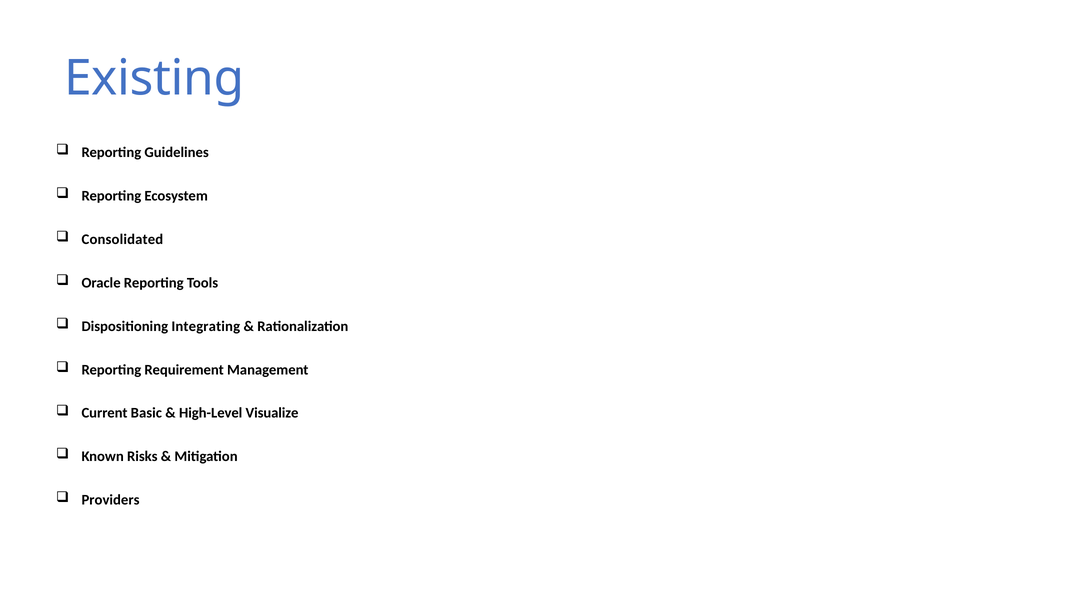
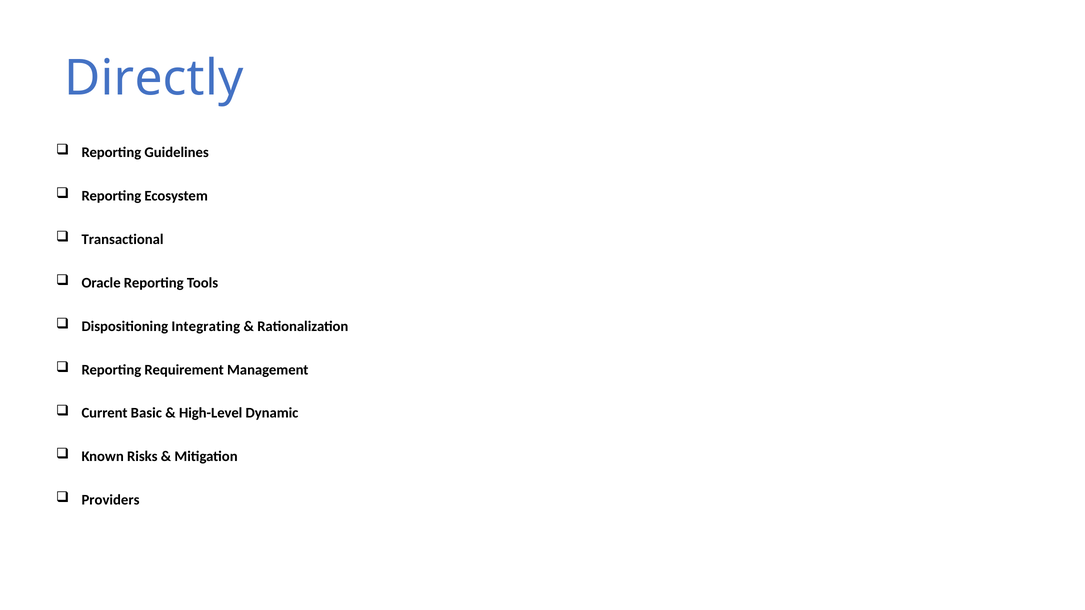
Existing: Existing -> Directly (154, 79)
Consolidated: Consolidated -> Transactional (123, 240)
Visualize: Visualize -> Dynamic (272, 413)
